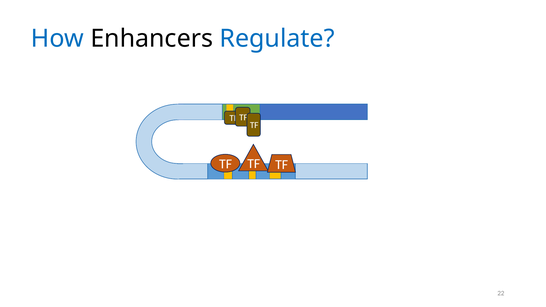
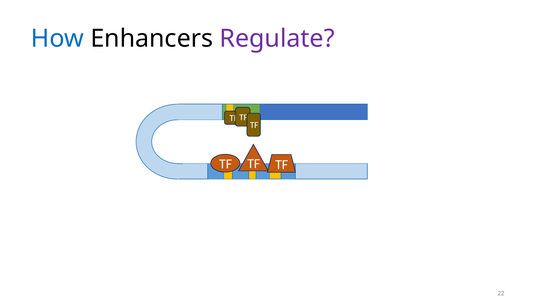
Regulate colour: blue -> purple (277, 39)
